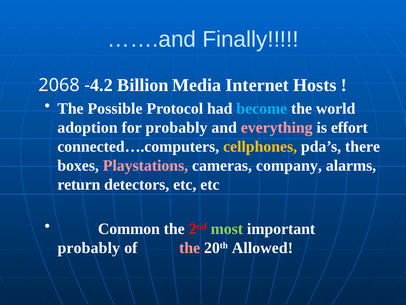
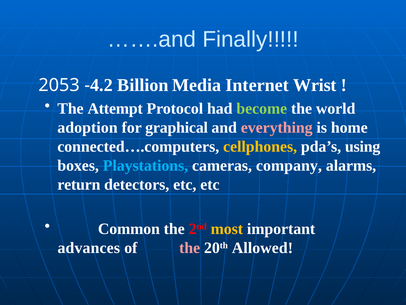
2068: 2068 -> 2053 (59, 85)
Hosts: Hosts -> Wrist (315, 85)
Possible: Possible -> Attempt (115, 108)
become colour: light blue -> light green (262, 108)
for probably: probably -> graphical (177, 127)
effort: effort -> home (349, 127)
there: there -> using (363, 146)
Playstations colour: pink -> light blue (146, 165)
most colour: light green -> yellow (227, 229)
probably: probably -> advances (89, 248)
